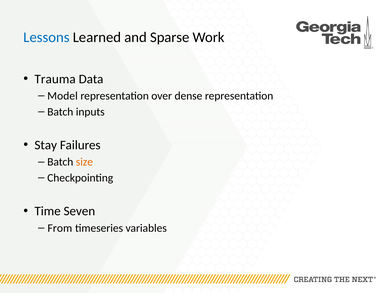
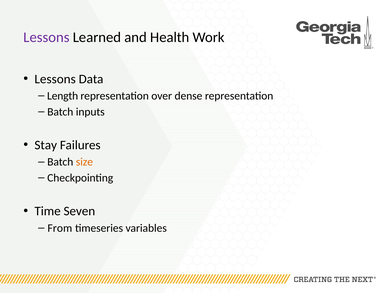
Lessons colour: blue -> purple (46, 37)
Sparse: Sparse -> Health (170, 37)
Trauma: Trauma -> Lessons (55, 79)
Model: Model -> Length (63, 96)
